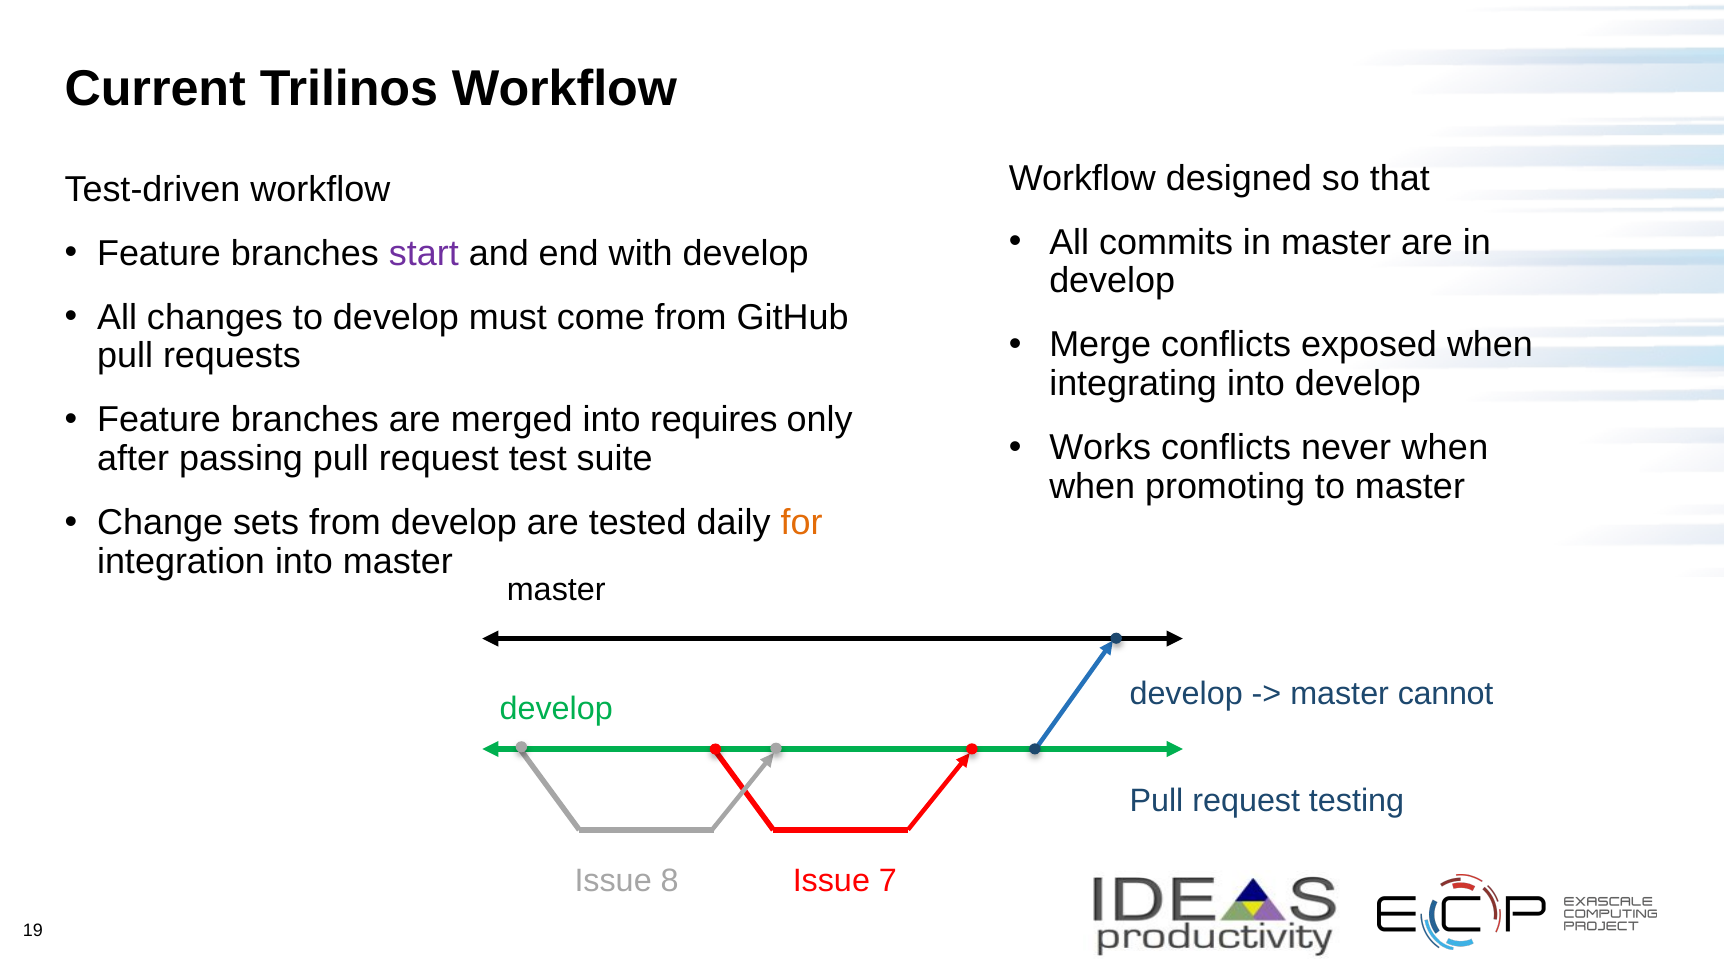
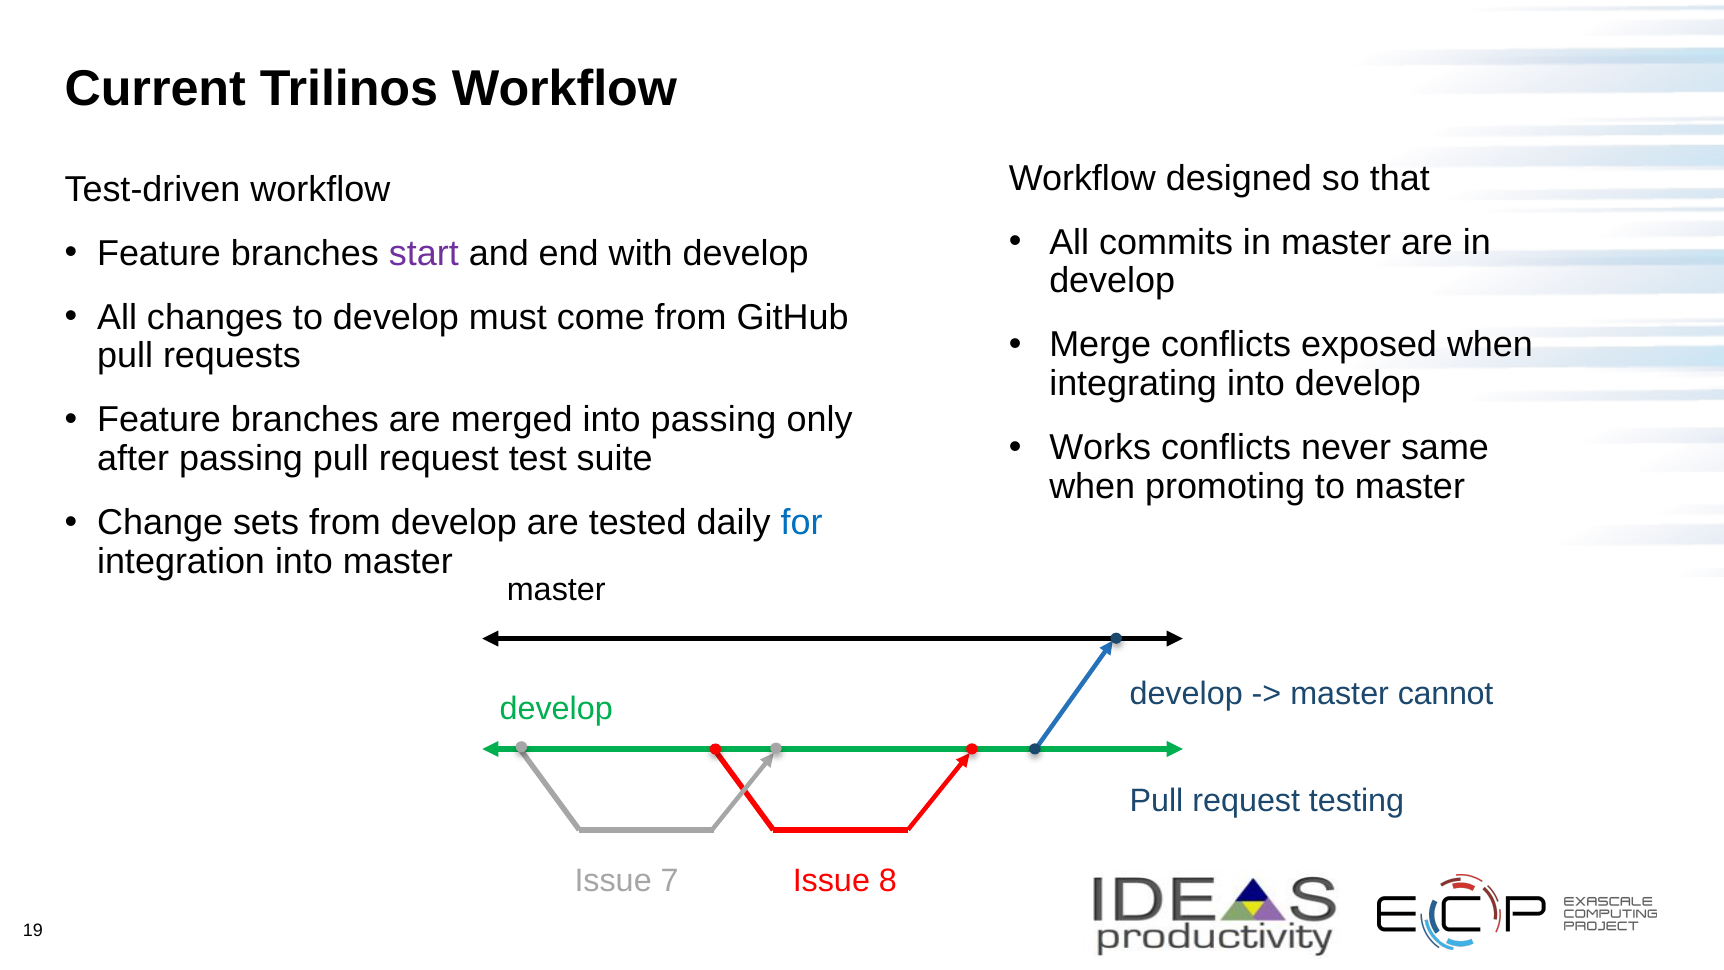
into requires: requires -> passing (713, 420)
never when: when -> same (1445, 448)
for colour: orange -> blue (802, 523)
8: 8 -> 7 (670, 881)
7: 7 -> 8 (888, 881)
